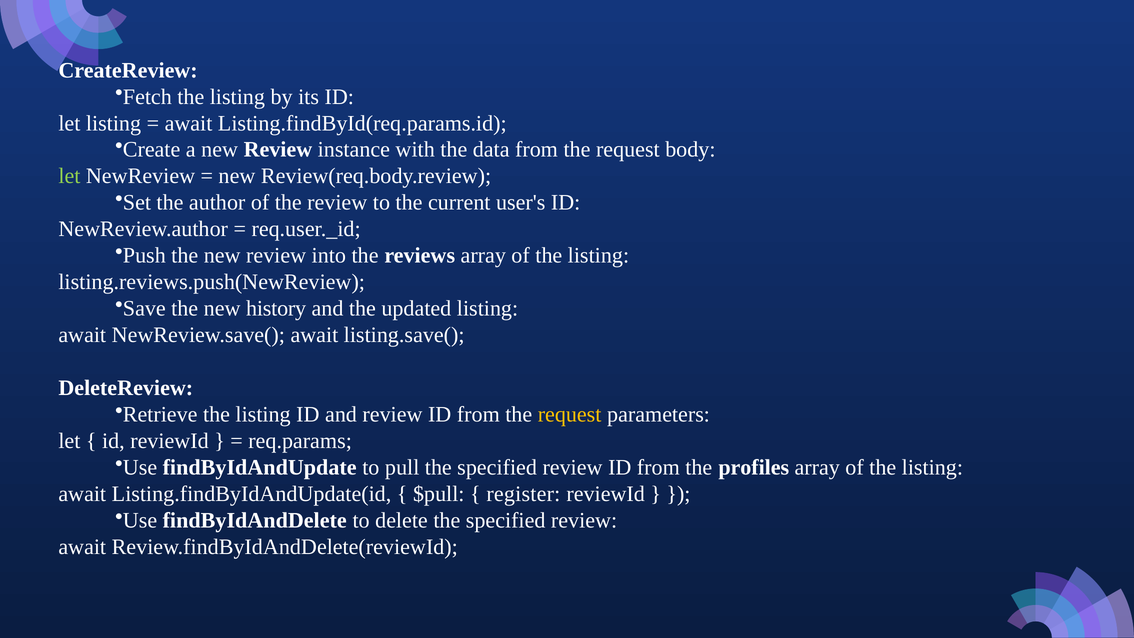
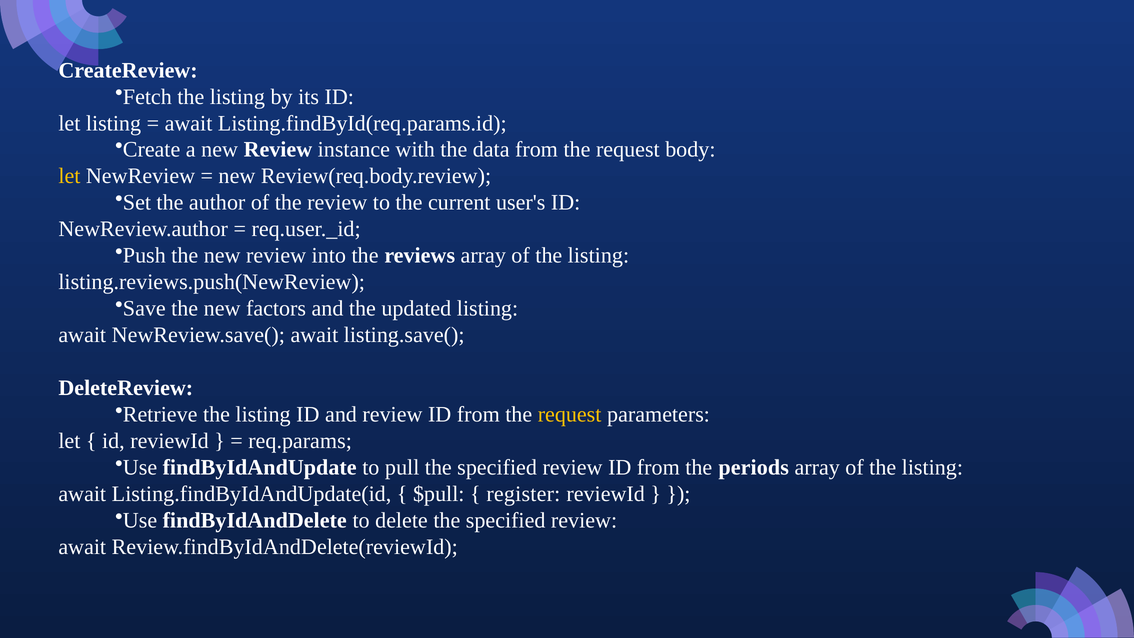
let colour: light green -> yellow (69, 176)
history: history -> factors (276, 309)
profiles: profiles -> periods (754, 467)
